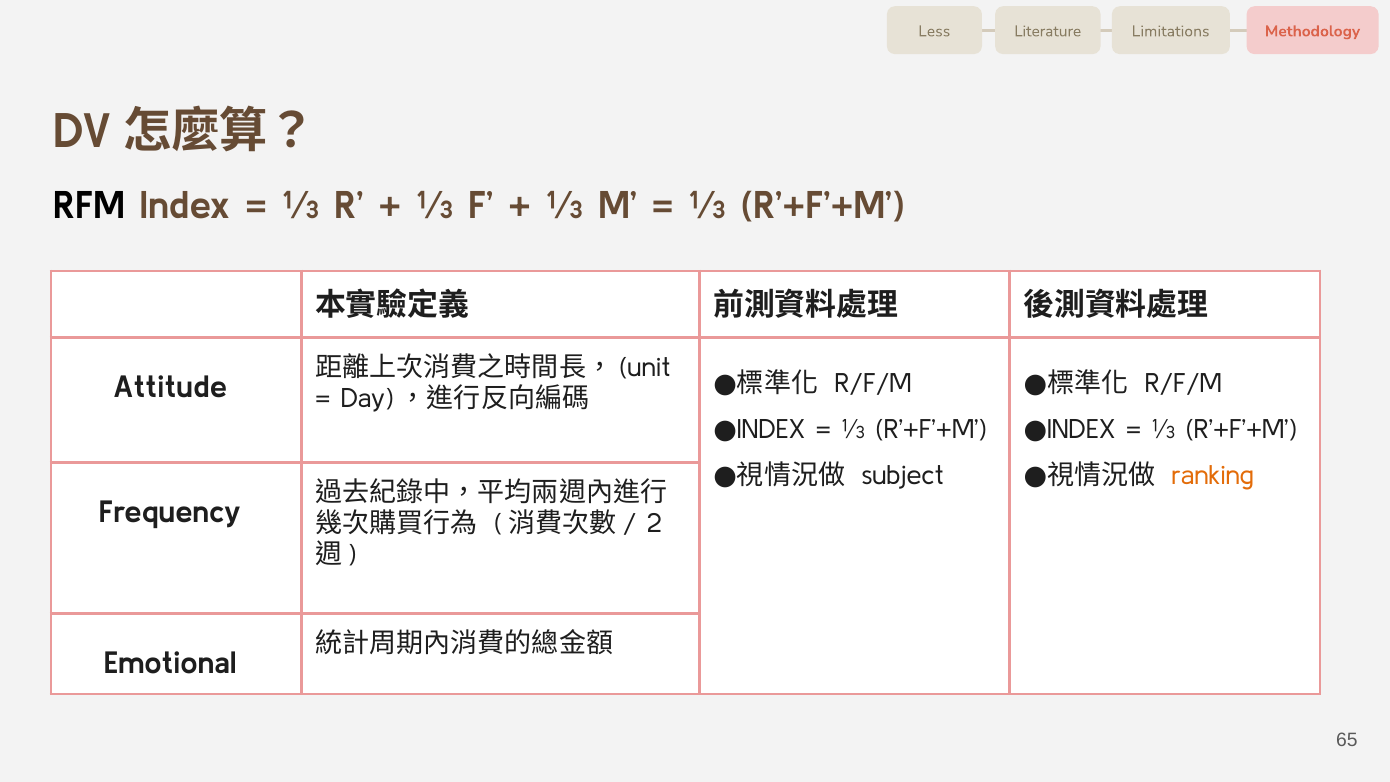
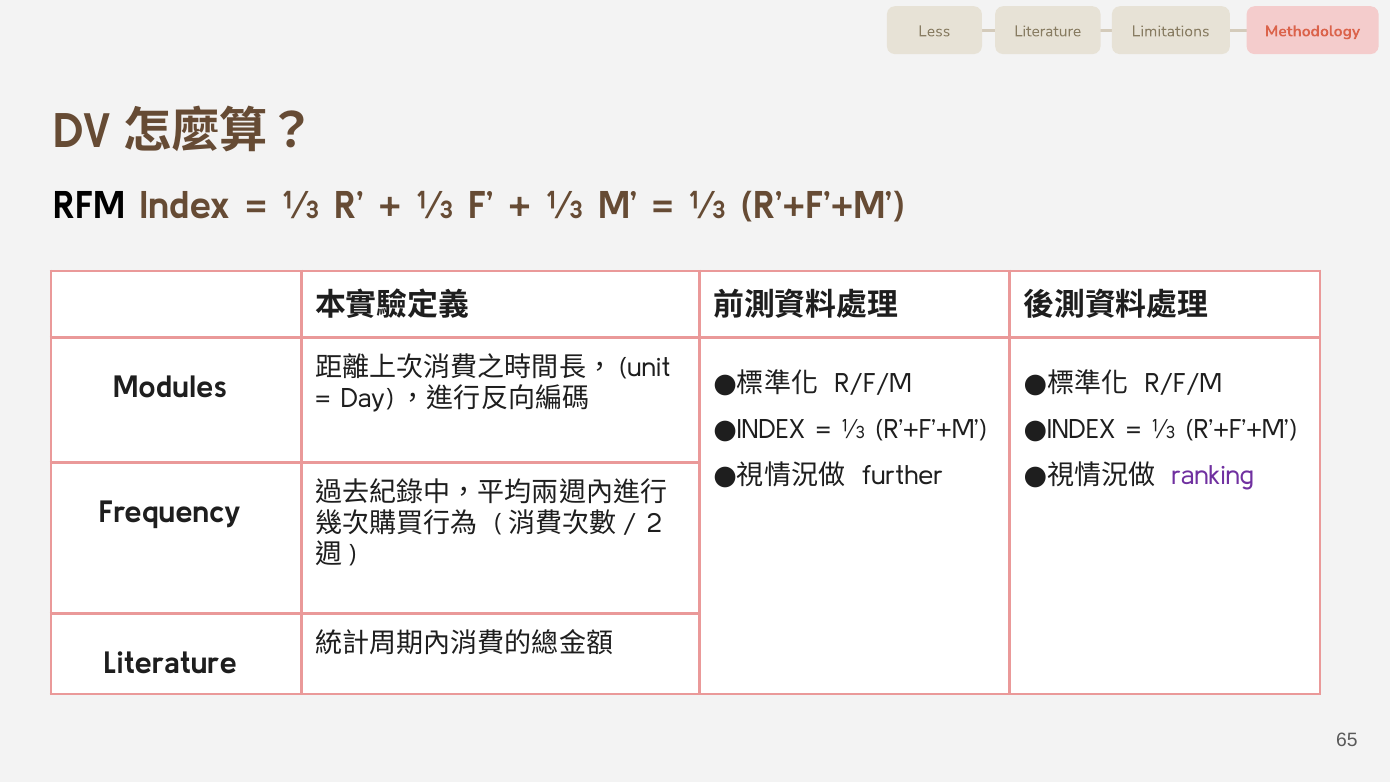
Attitude: Attitude -> Modules (170, 387)
subject: subject -> further (902, 475)
ranking colour: orange -> purple (1213, 475)
Emotional: Emotional -> Literature (170, 663)
